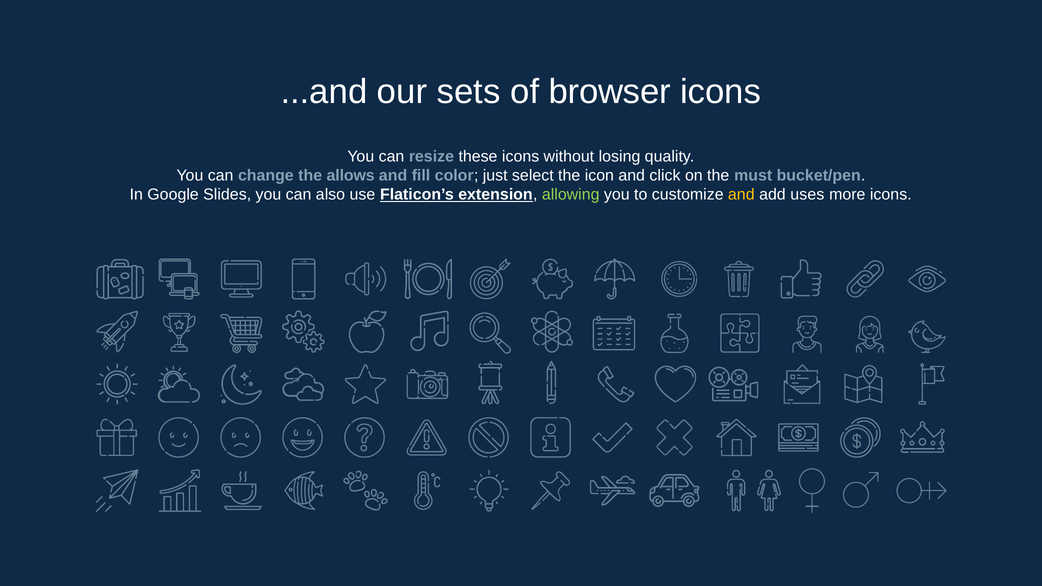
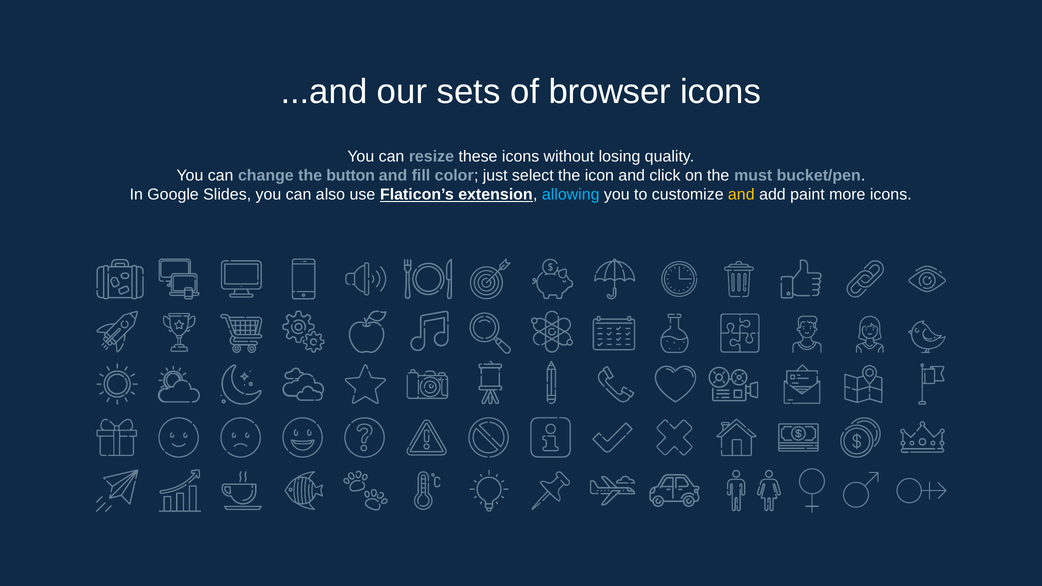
allows: allows -> button (351, 176)
allowing colour: light green -> light blue (571, 195)
uses: uses -> paint (807, 195)
